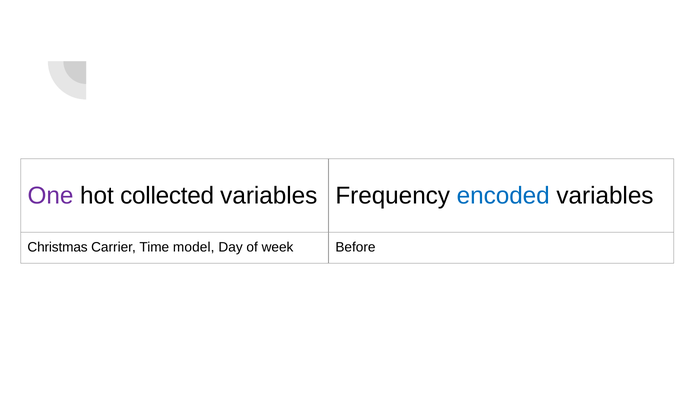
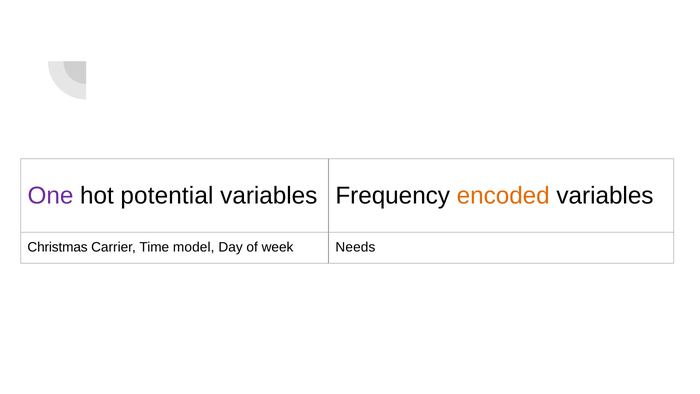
collected: collected -> potential (167, 196)
encoded colour: blue -> orange (503, 196)
Before: Before -> Needs (355, 247)
